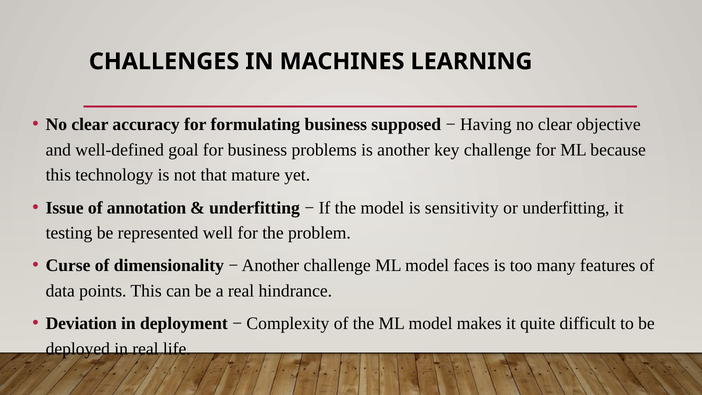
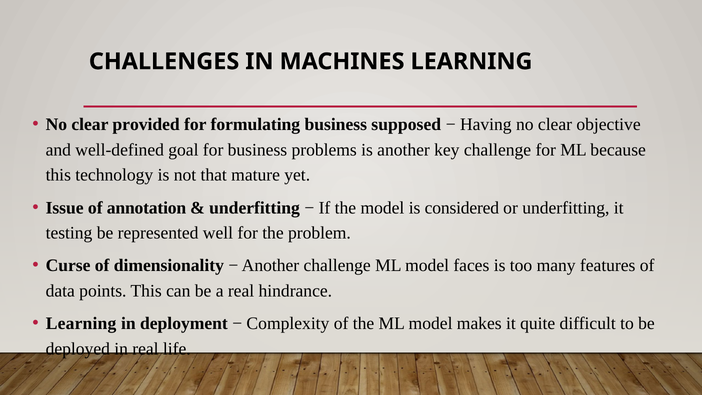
accuracy: accuracy -> provided (146, 125)
sensitivity: sensitivity -> considered (462, 208)
Deviation: Deviation -> Learning (81, 323)
